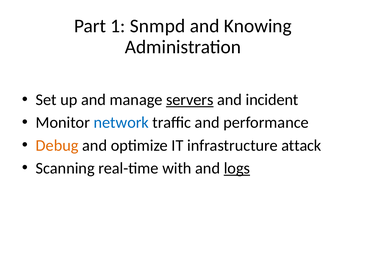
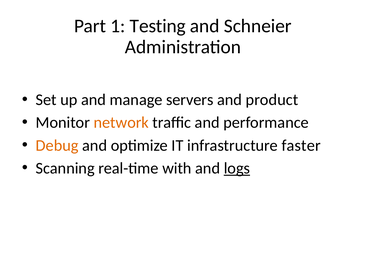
Snmpd: Snmpd -> Testing (158, 26)
Knowing: Knowing -> Schneier (258, 26)
servers underline: present -> none (190, 100)
incident: incident -> product (272, 100)
network colour: blue -> orange (121, 122)
attack: attack -> faster (301, 145)
